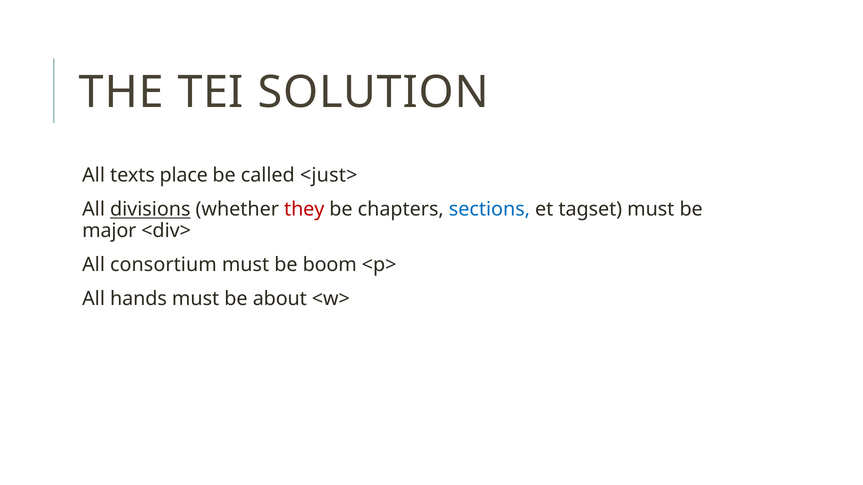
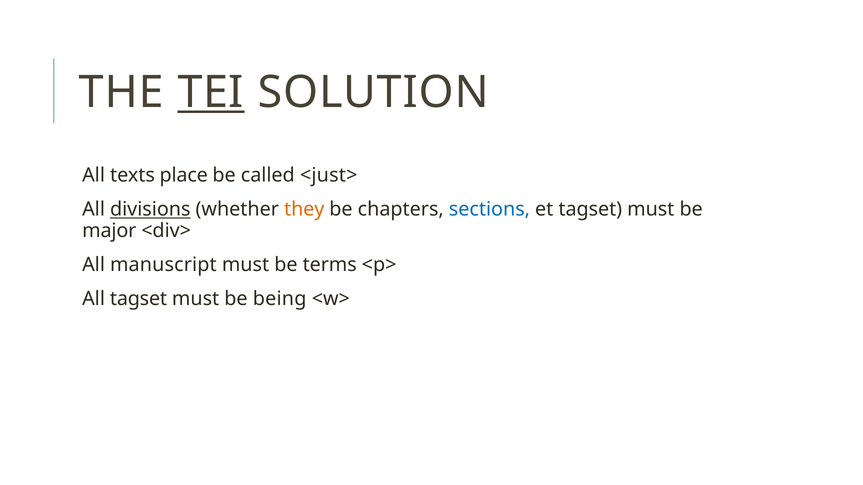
TEI underline: none -> present (211, 93)
they colour: red -> orange (304, 210)
consortium: consortium -> manuscript (163, 265)
boom: boom -> terms (330, 265)
All hands: hands -> tagset (139, 299)
about: about -> being (280, 299)
